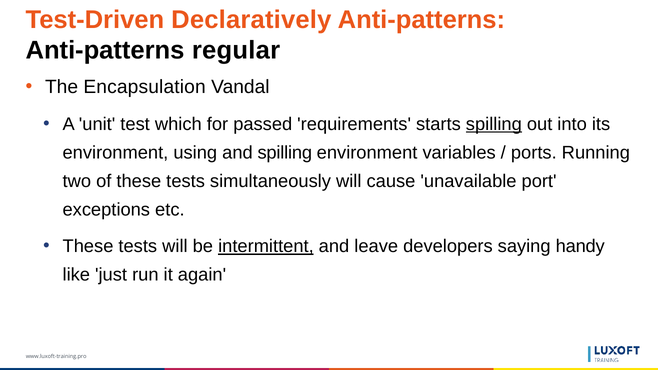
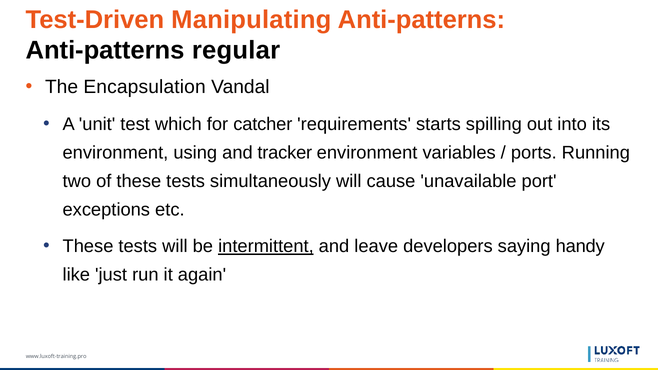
Declaratively: Declaratively -> Manipulating (251, 20)
passed: passed -> catcher (263, 124)
spilling underline: present -> none (494, 124)
and spilling: spilling -> tracker (285, 153)
